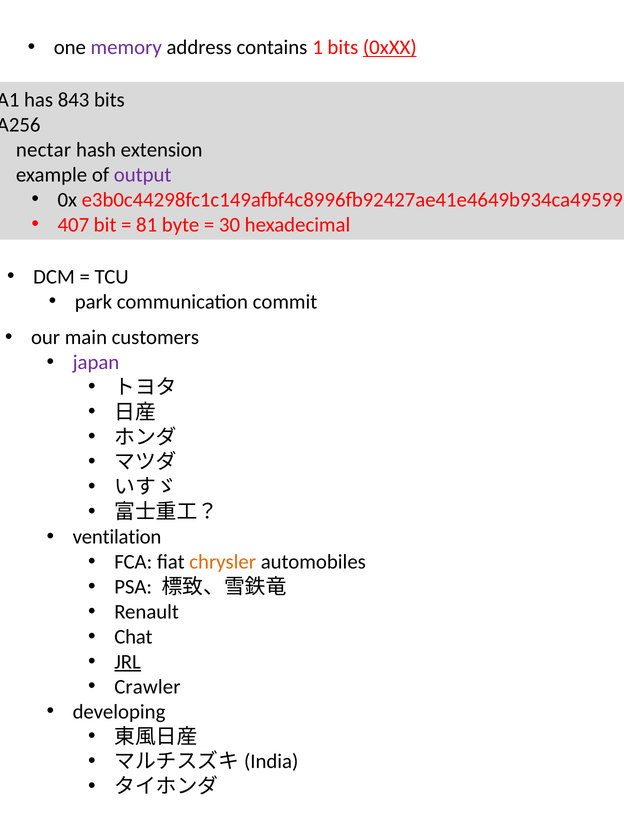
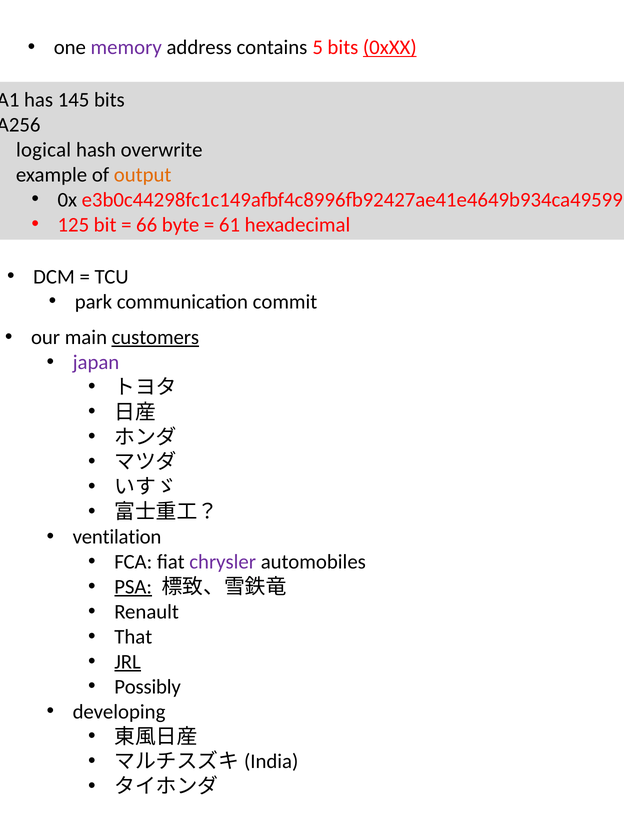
1: 1 -> 5 (318, 47)
843: 843 -> 145 (74, 100)
nectar: nectar -> logical (44, 150)
extension: extension -> overwrite (162, 150)
output colour: purple -> orange (143, 175)
407: 407 -> 125 (73, 225)
81: 81 -> 66 (147, 225)
30: 30 -> 61 (230, 225)
customers underline: none -> present (155, 337)
chrysler colour: orange -> purple (223, 562)
PSA underline: none -> present (133, 587)
Chat: Chat -> That (133, 637)
Crawler: Crawler -> Possibly (148, 687)
